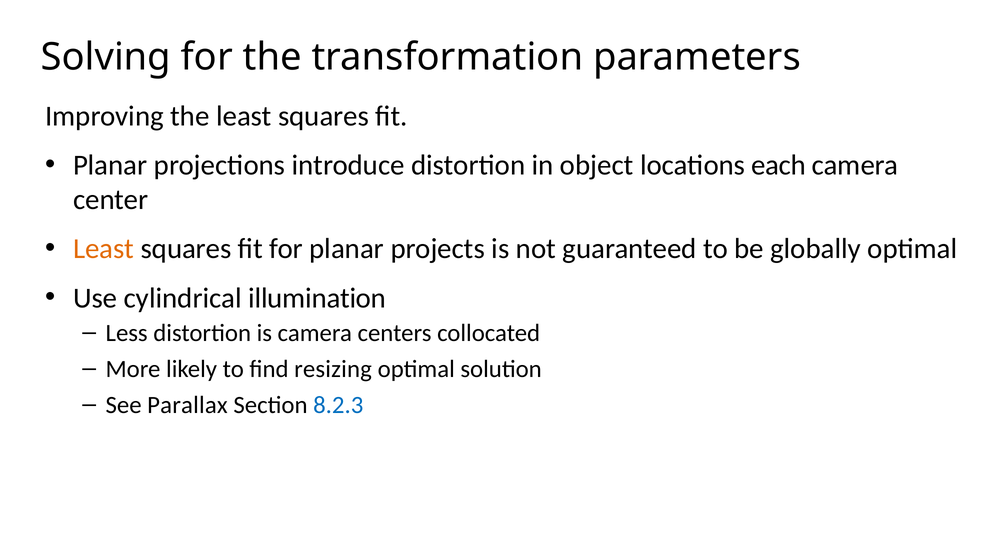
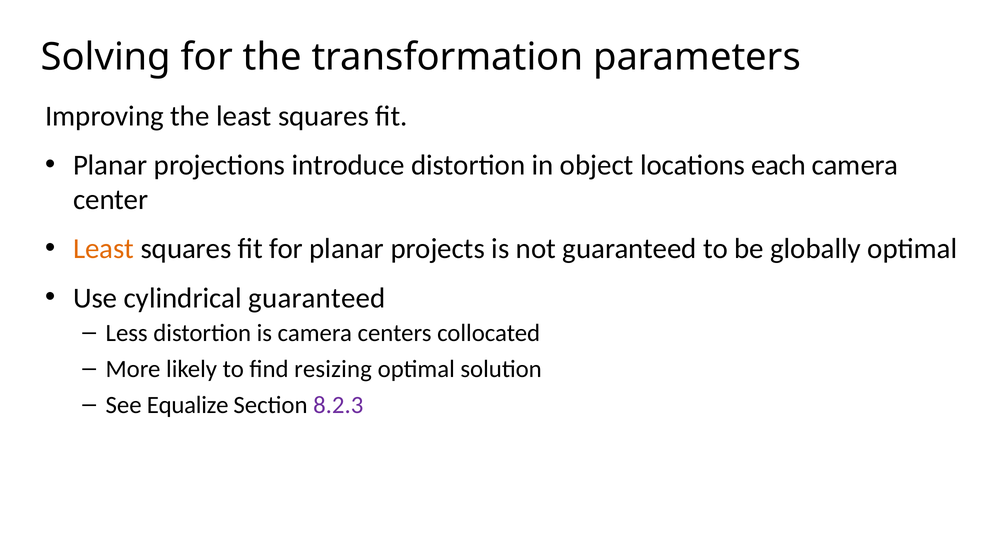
cylindrical illumination: illumination -> guaranteed (317, 298)
Parallax: Parallax -> Equalize (188, 405)
8.2.3 colour: blue -> purple (338, 405)
